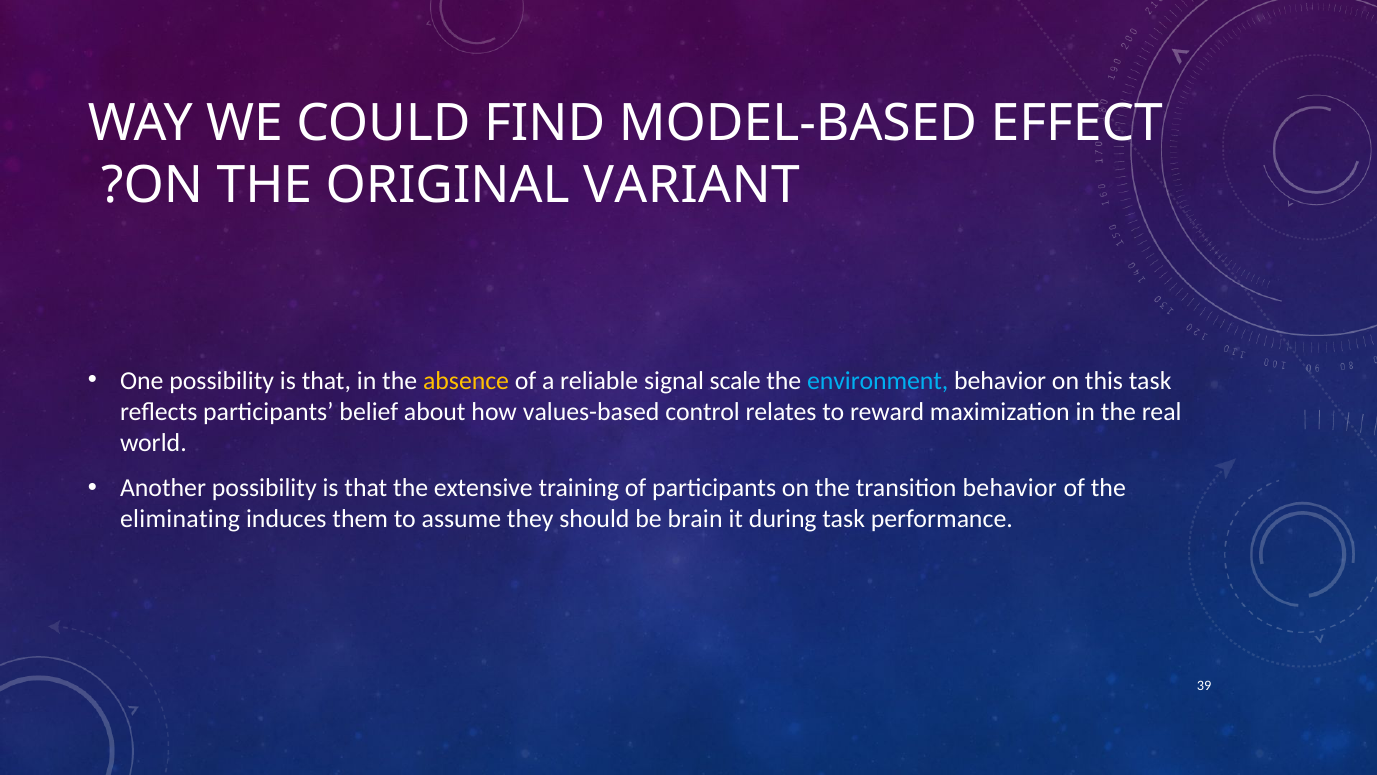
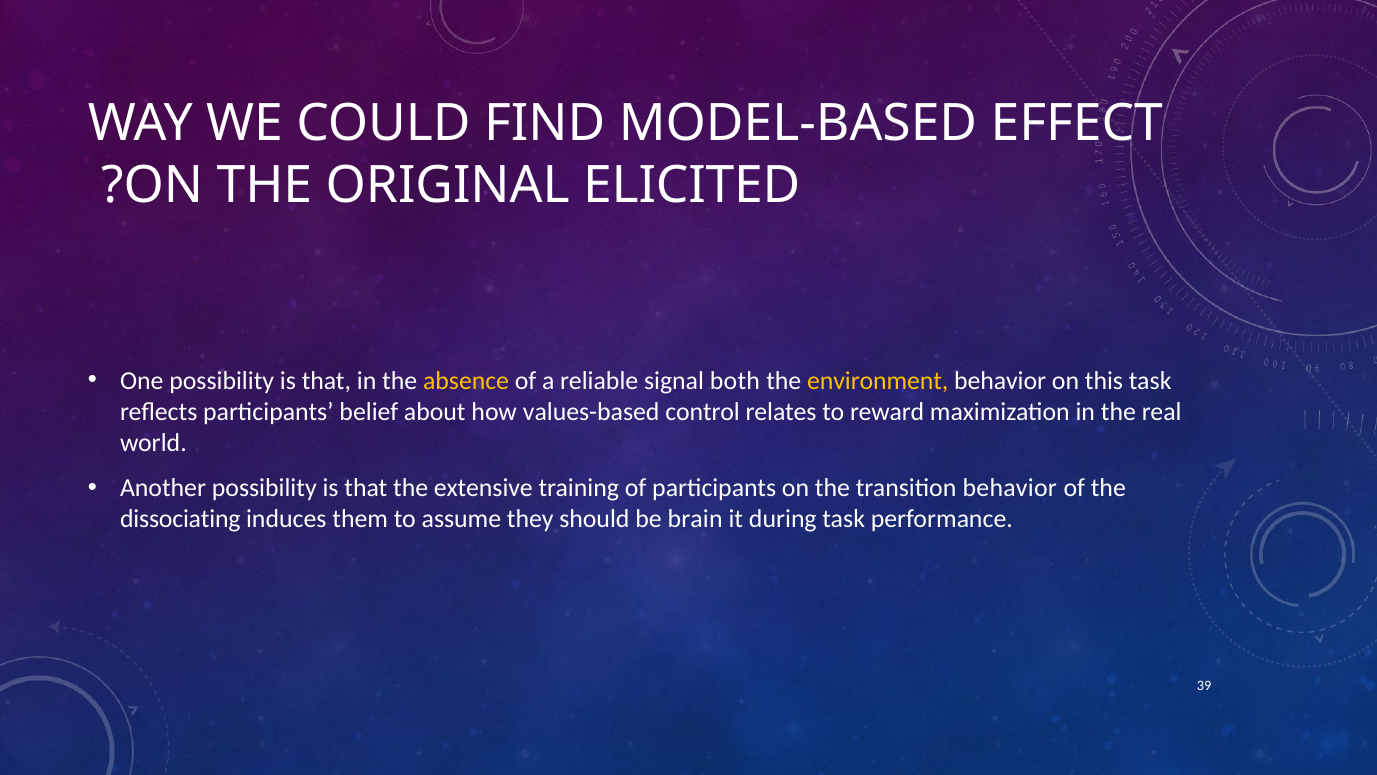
VARIANT: VARIANT -> ELICITED (692, 186)
scale: scale -> both (735, 381)
environment colour: light blue -> yellow (878, 381)
eliminating: eliminating -> dissociating (180, 519)
